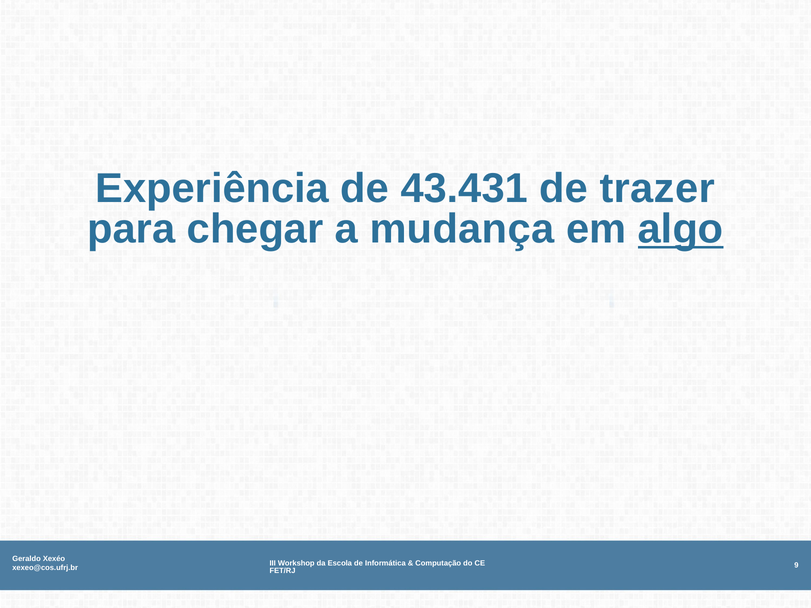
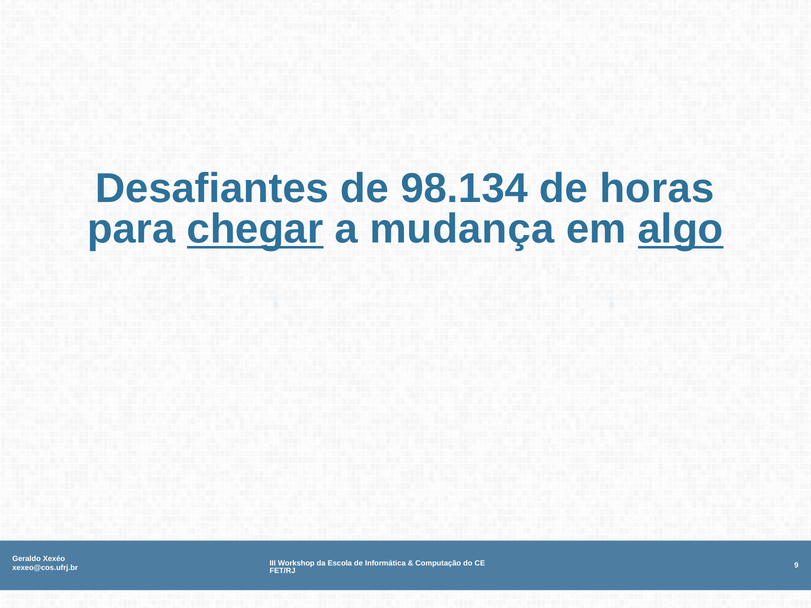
Experiência: Experiência -> Desafiantes (212, 189)
43.431: 43.431 -> 98.134 (464, 189)
trazer: trazer -> horas (657, 189)
chegar underline: none -> present (255, 229)
